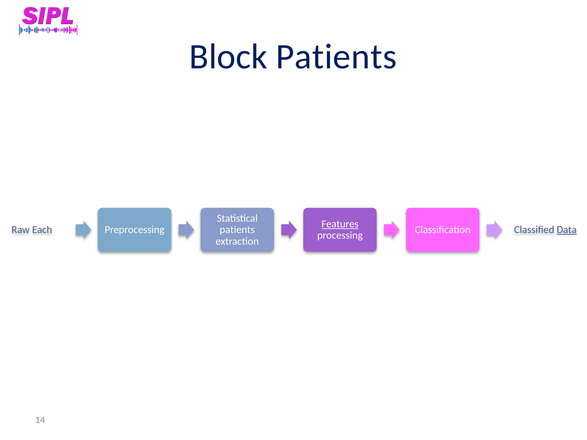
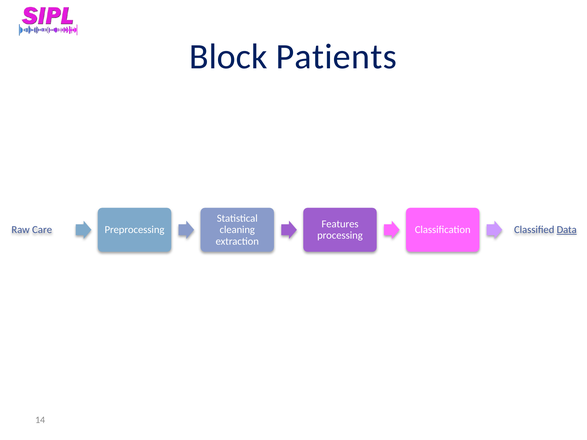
Features underline: present -> none (340, 224)
Each: Each -> Care (42, 230)
patients: patients -> cleaning (237, 230)
